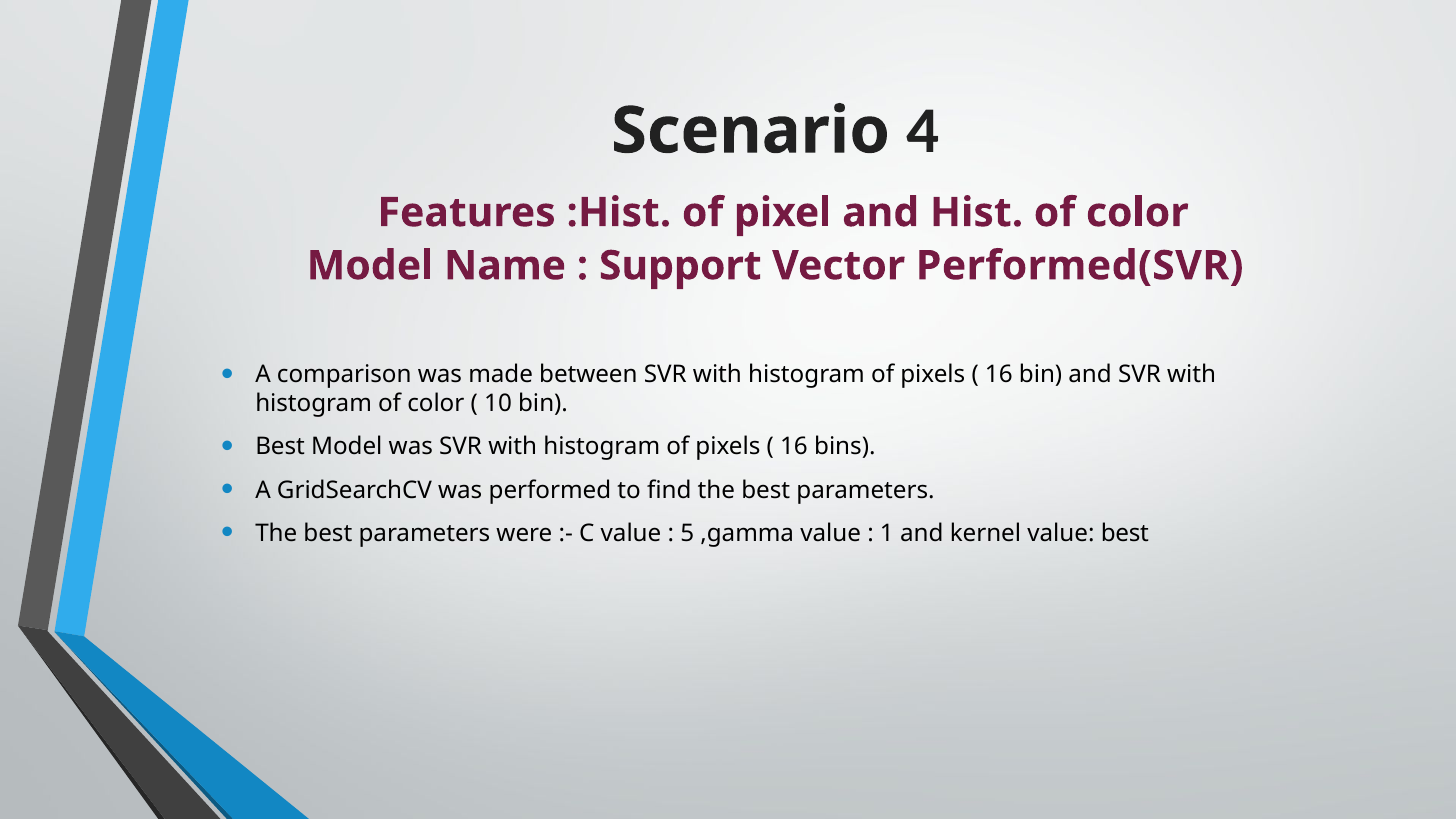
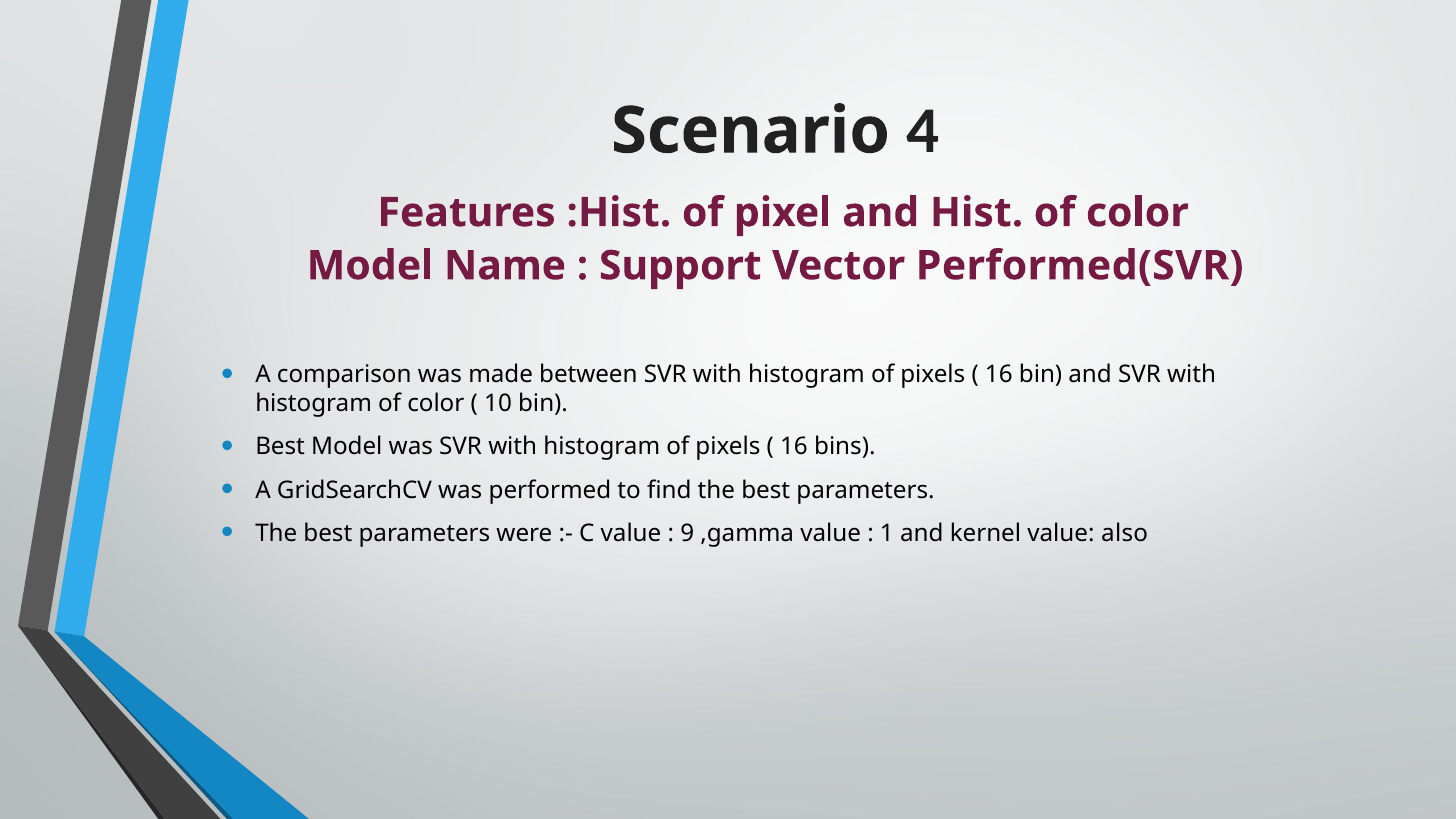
5: 5 -> 9 (687, 533)
value best: best -> also (1125, 533)
